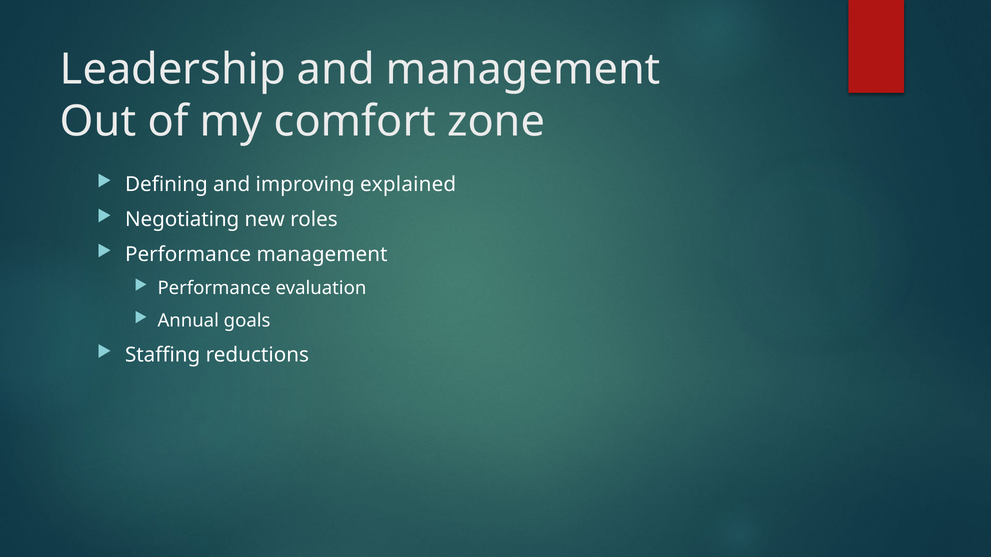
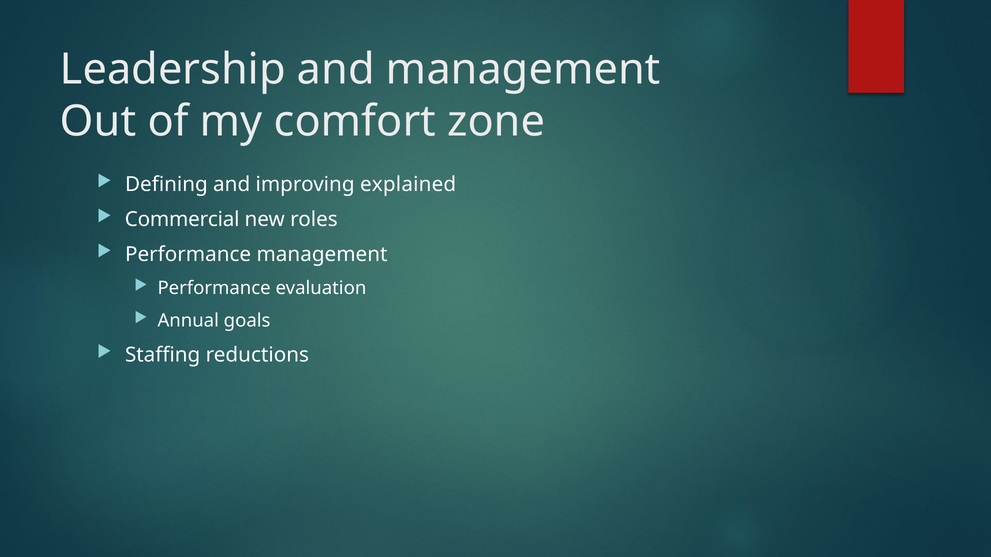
Negotiating: Negotiating -> Commercial (182, 220)
